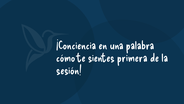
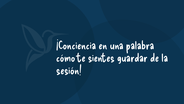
primera: primera -> guardar (132, 58)
